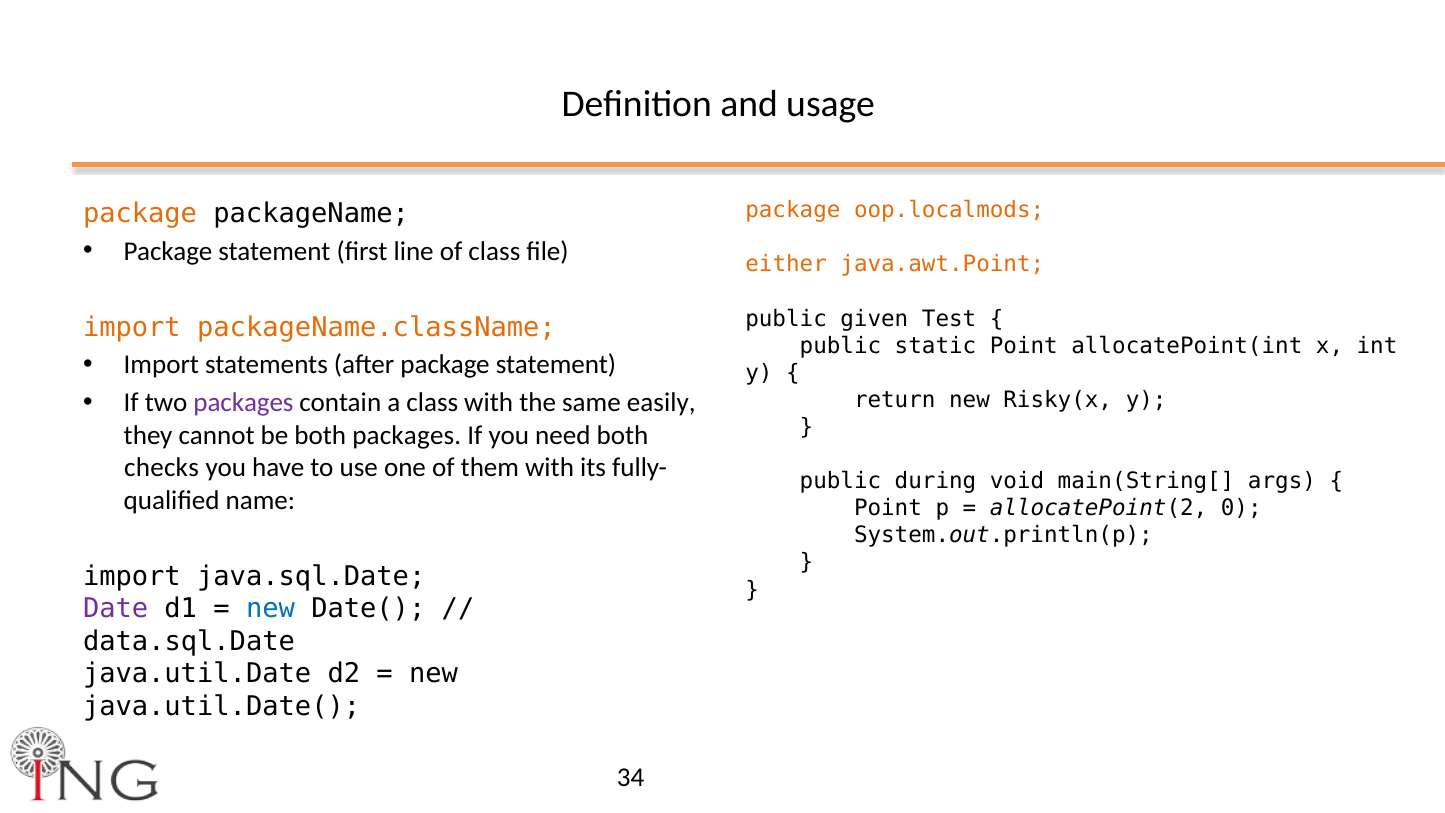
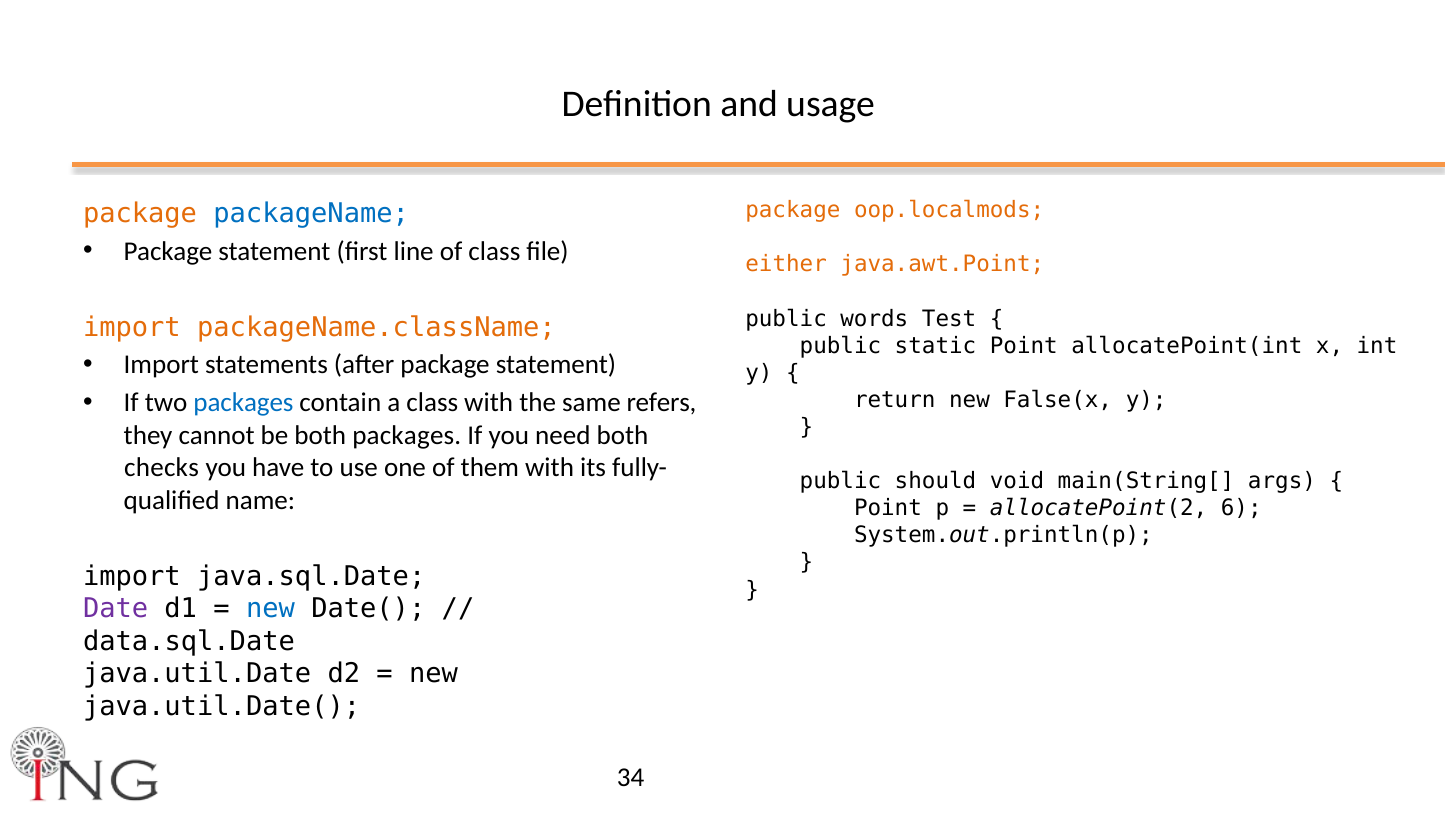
packageName colour: black -> blue (311, 213)
given: given -> words (874, 319)
packages colour: purple -> blue (243, 403)
easily: easily -> refers (661, 403)
Risky(x: Risky(x -> False(x (1058, 400)
during: during -> should (936, 481)
0: 0 -> 6 (1241, 508)
